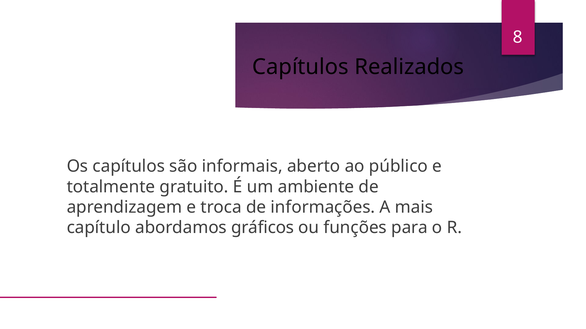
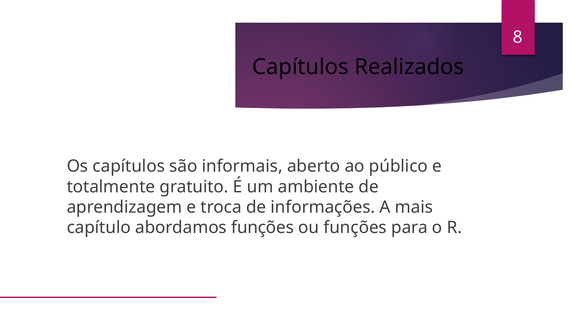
abordamos gráficos: gráficos -> funções (263, 228)
